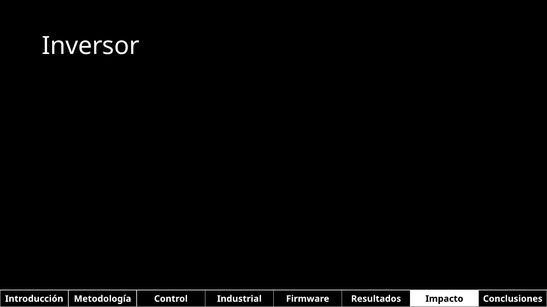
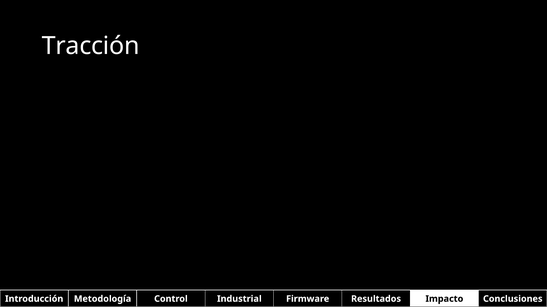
Inversor: Inversor -> Tracción (91, 46)
